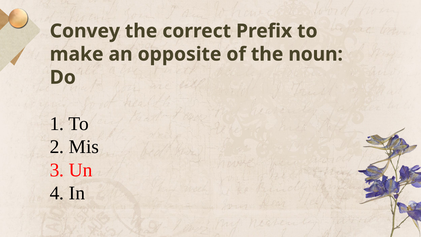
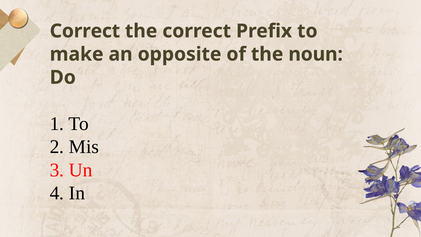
Convey: Convey -> Correct (85, 31)
